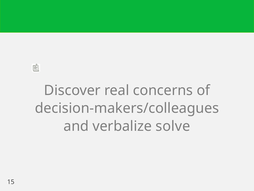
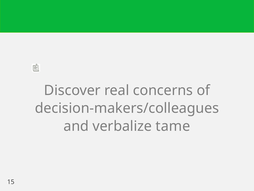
solve: solve -> tame (173, 126)
